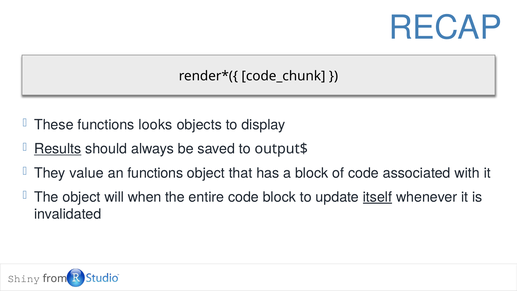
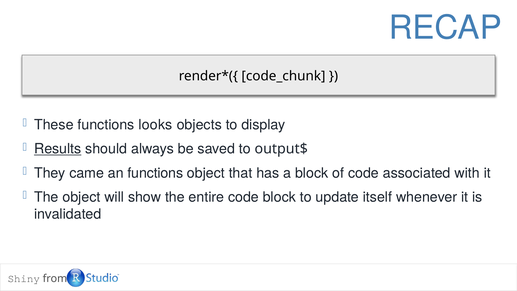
value: value -> came (87, 173)
when: when -> show (145, 197)
itself underline: present -> none (377, 197)
